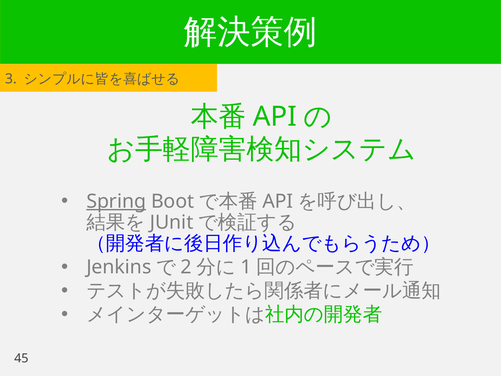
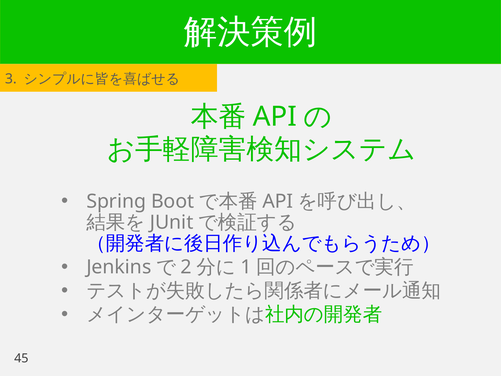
Spring underline: present -> none (116, 201)
